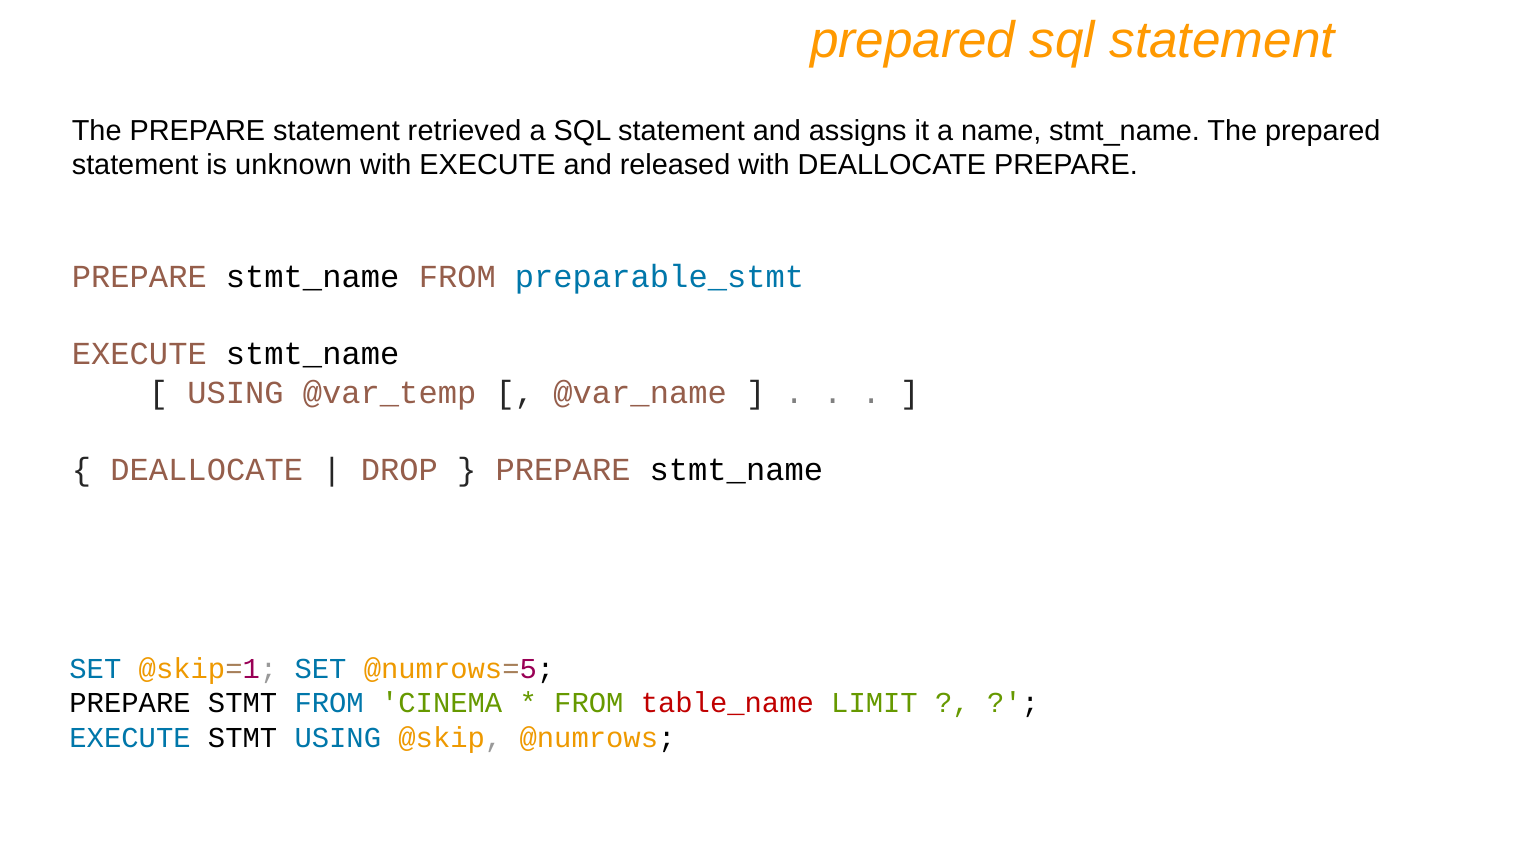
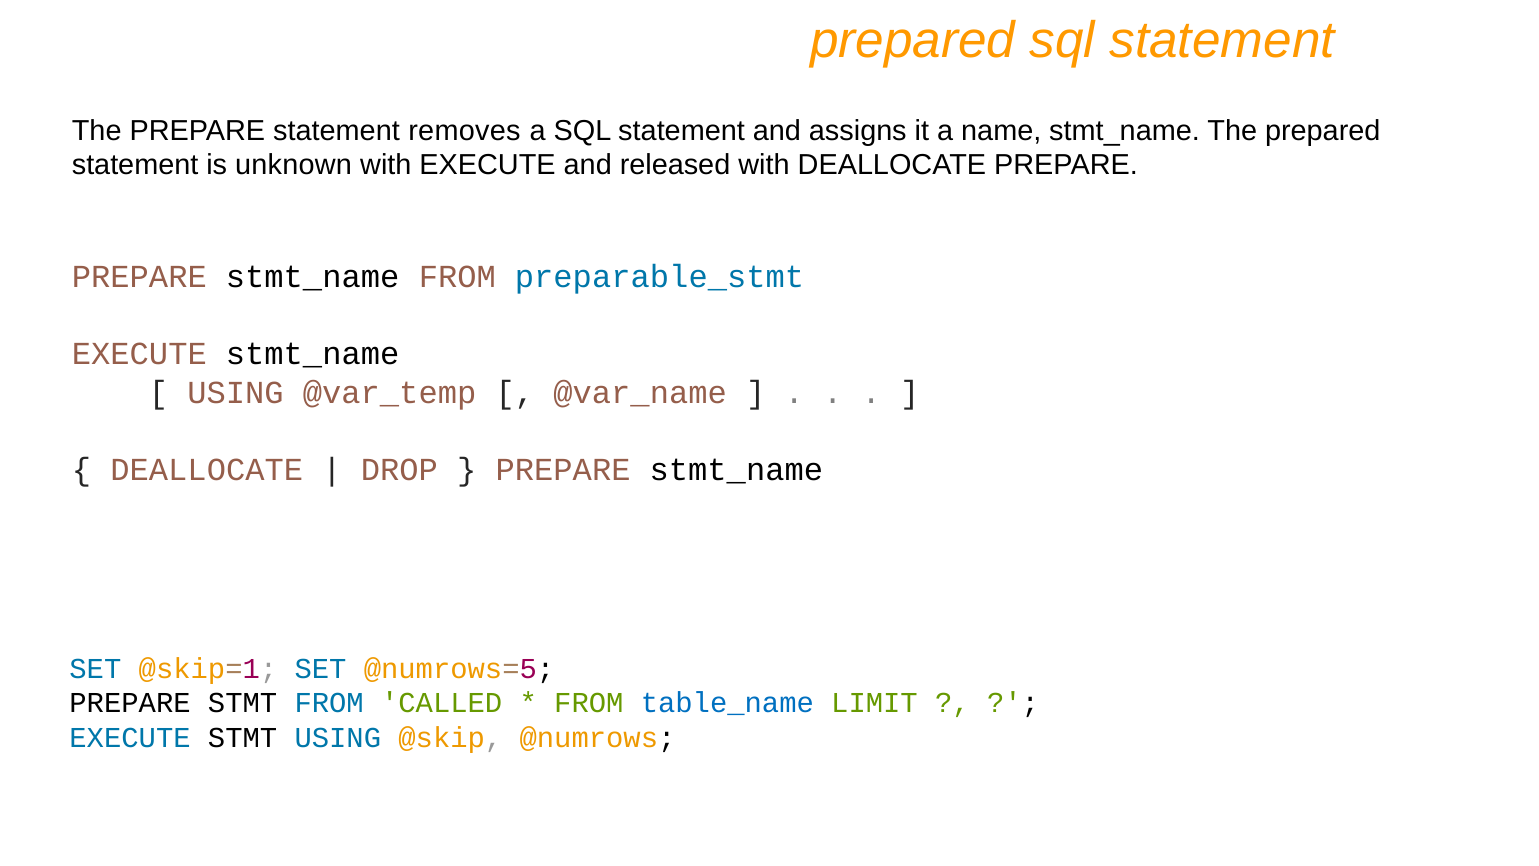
retrieved: retrieved -> removes (464, 131)
CINEMA: CINEMA -> CALLED (442, 703)
table_name colour: red -> blue (727, 703)
